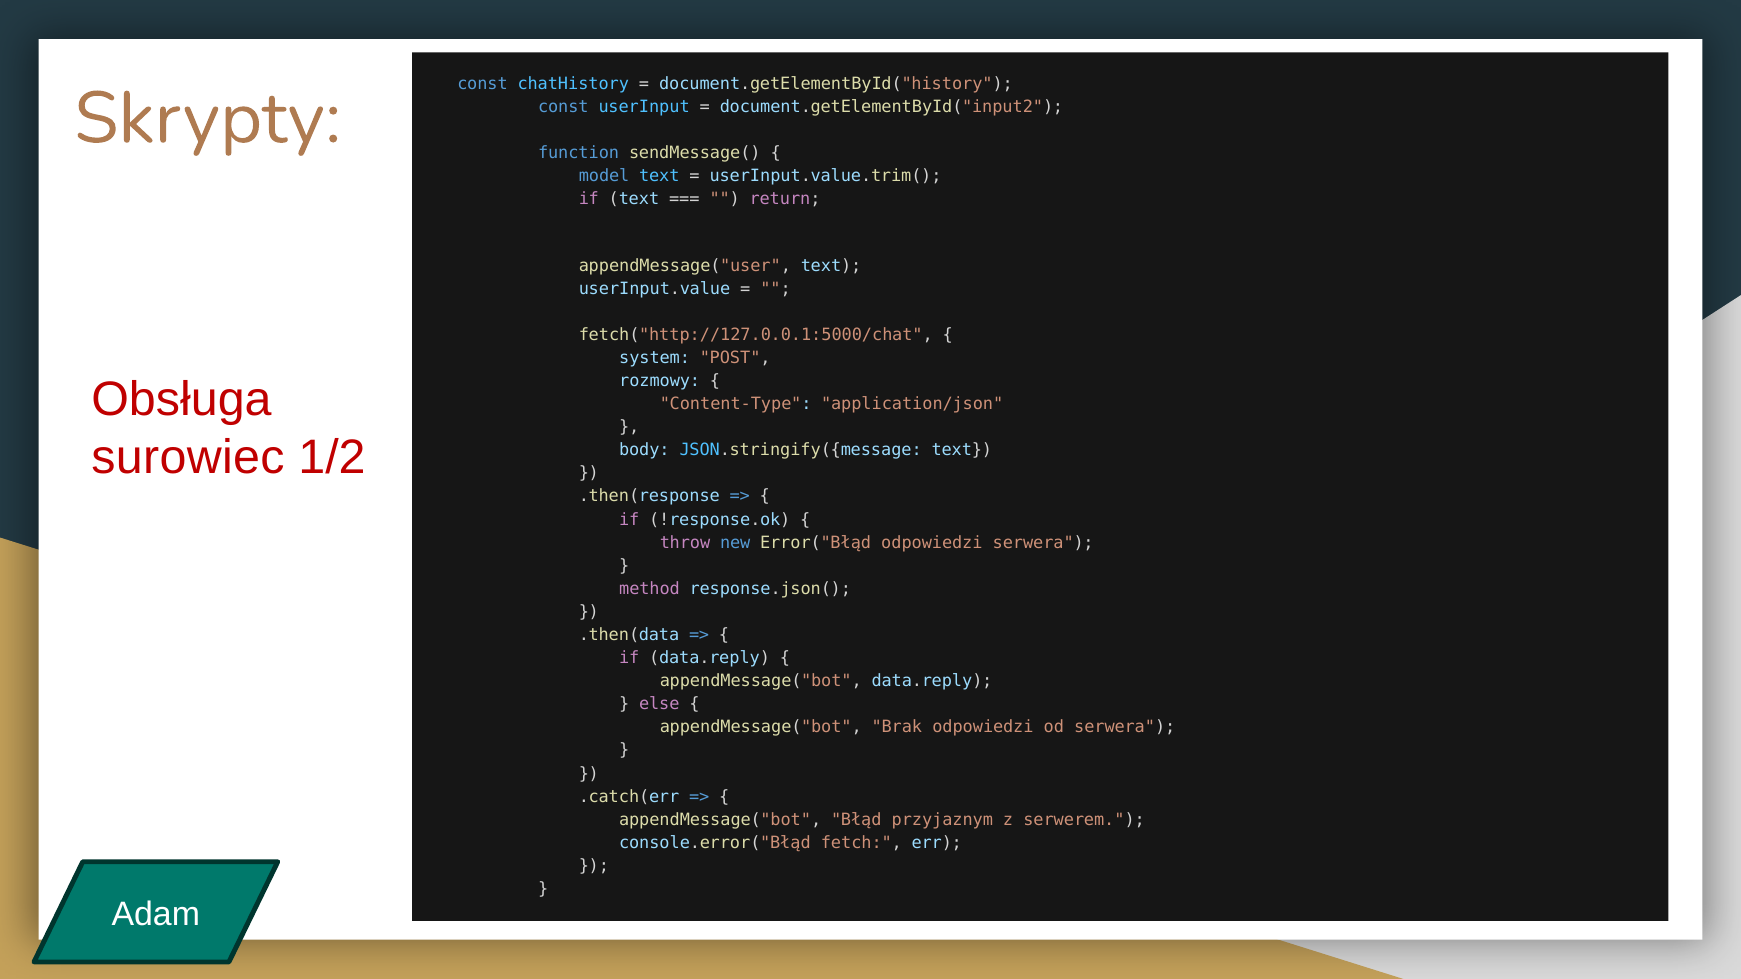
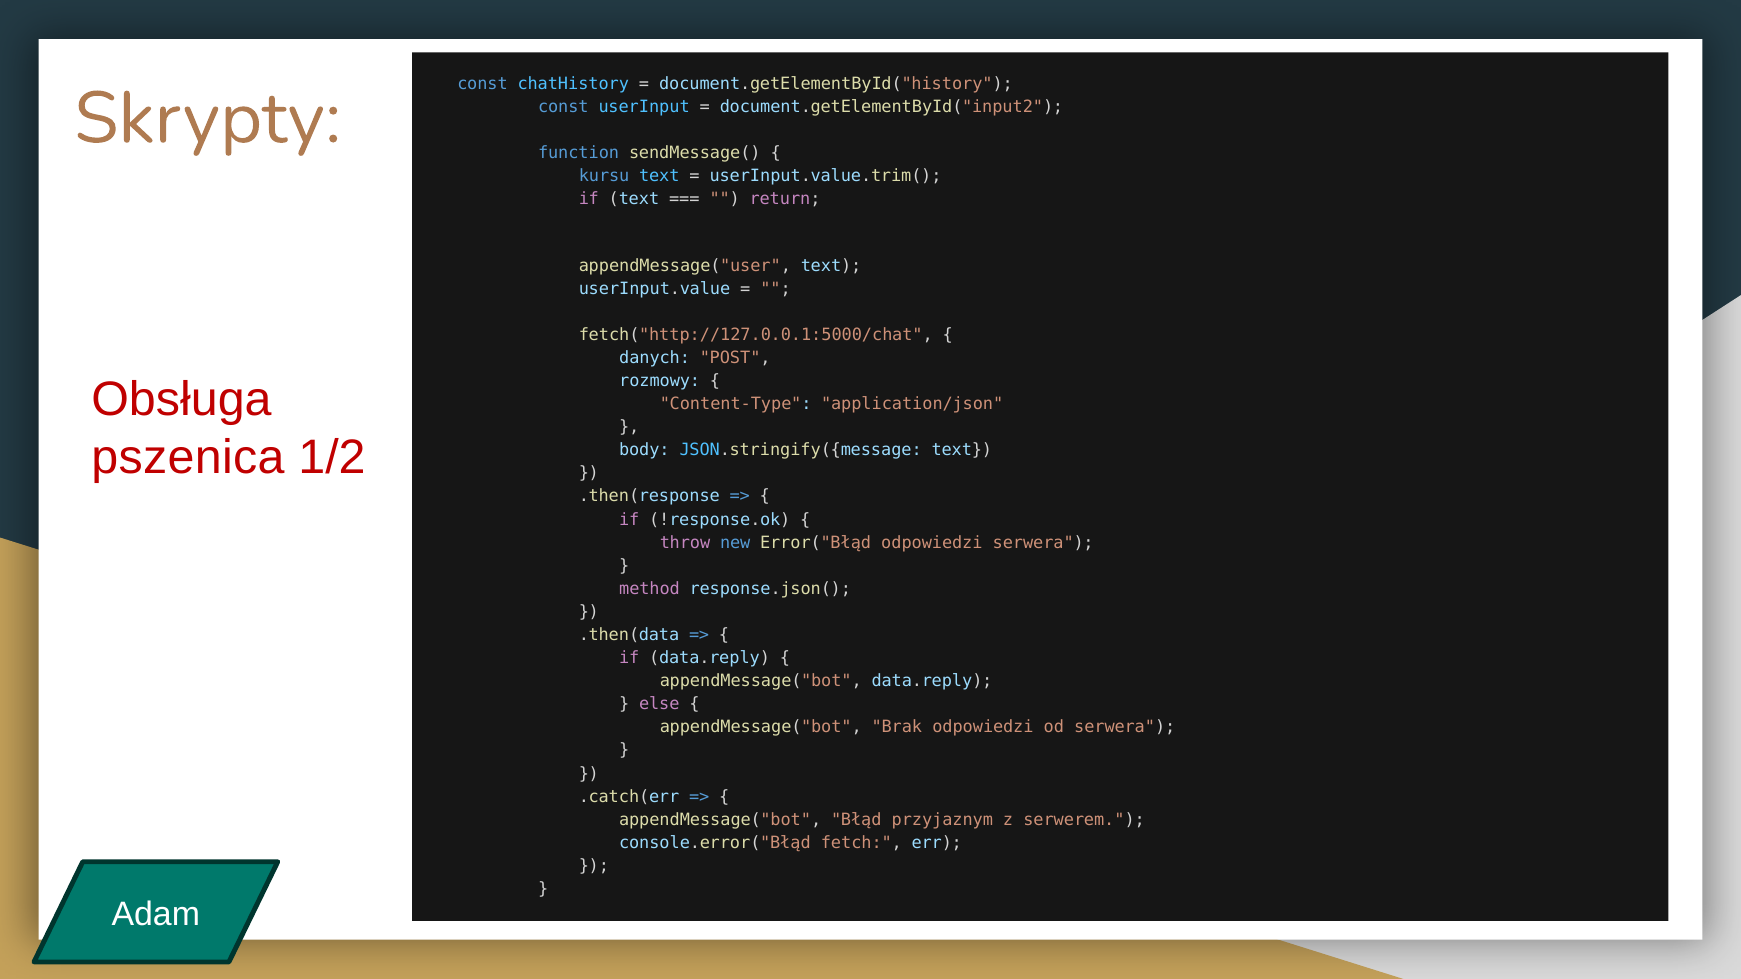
model: model -> kursu (604, 176)
system: system -> danych (655, 358)
surowiec: surowiec -> pszenica (188, 457)
